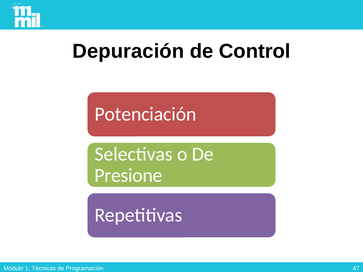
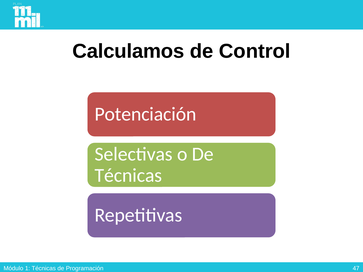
Depuración: Depuración -> Calculamos (128, 51)
Presione: Presione -> Técnicas (128, 175)
